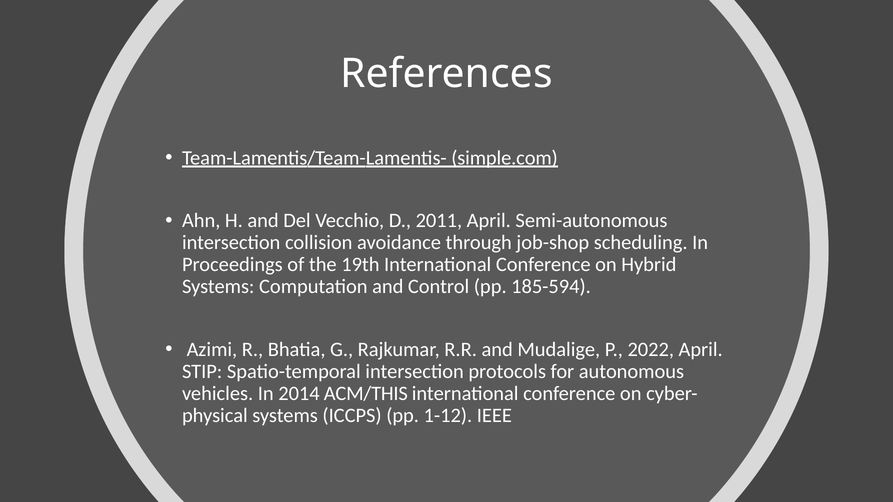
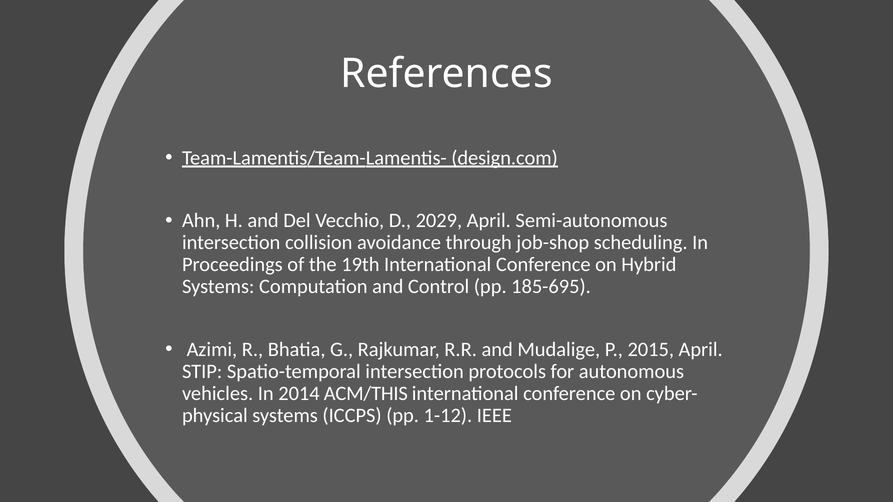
simple.com: simple.com -> design.com (505, 158)
2011: 2011 -> 2029 (439, 221)
185-594: 185-594 -> 185-695 (551, 287)
2022: 2022 -> 2015 (651, 350)
